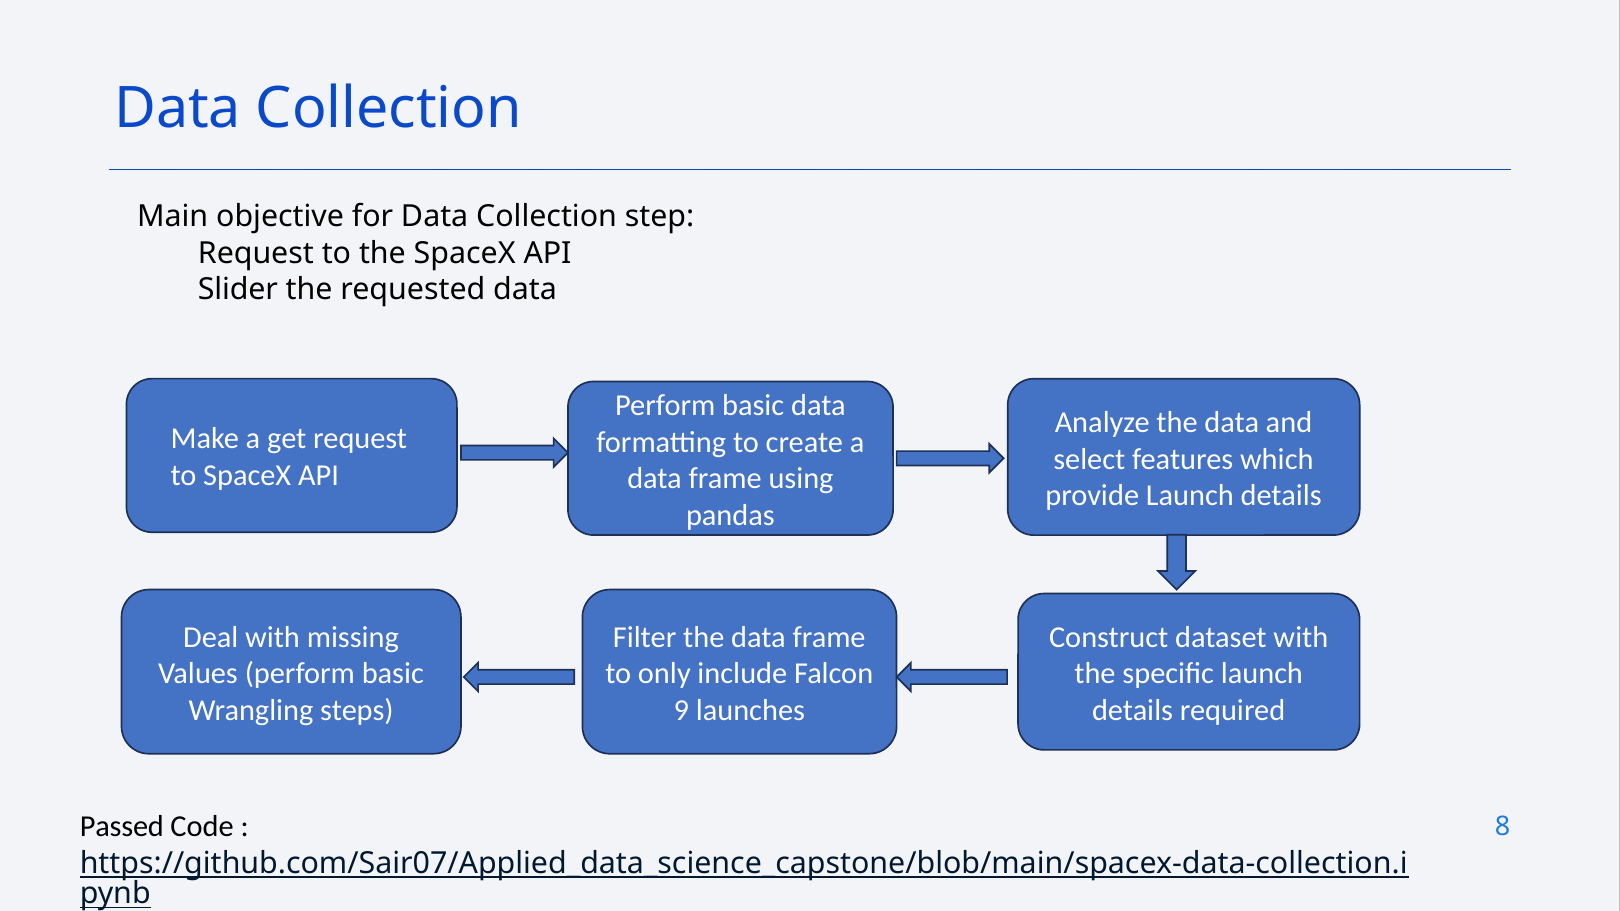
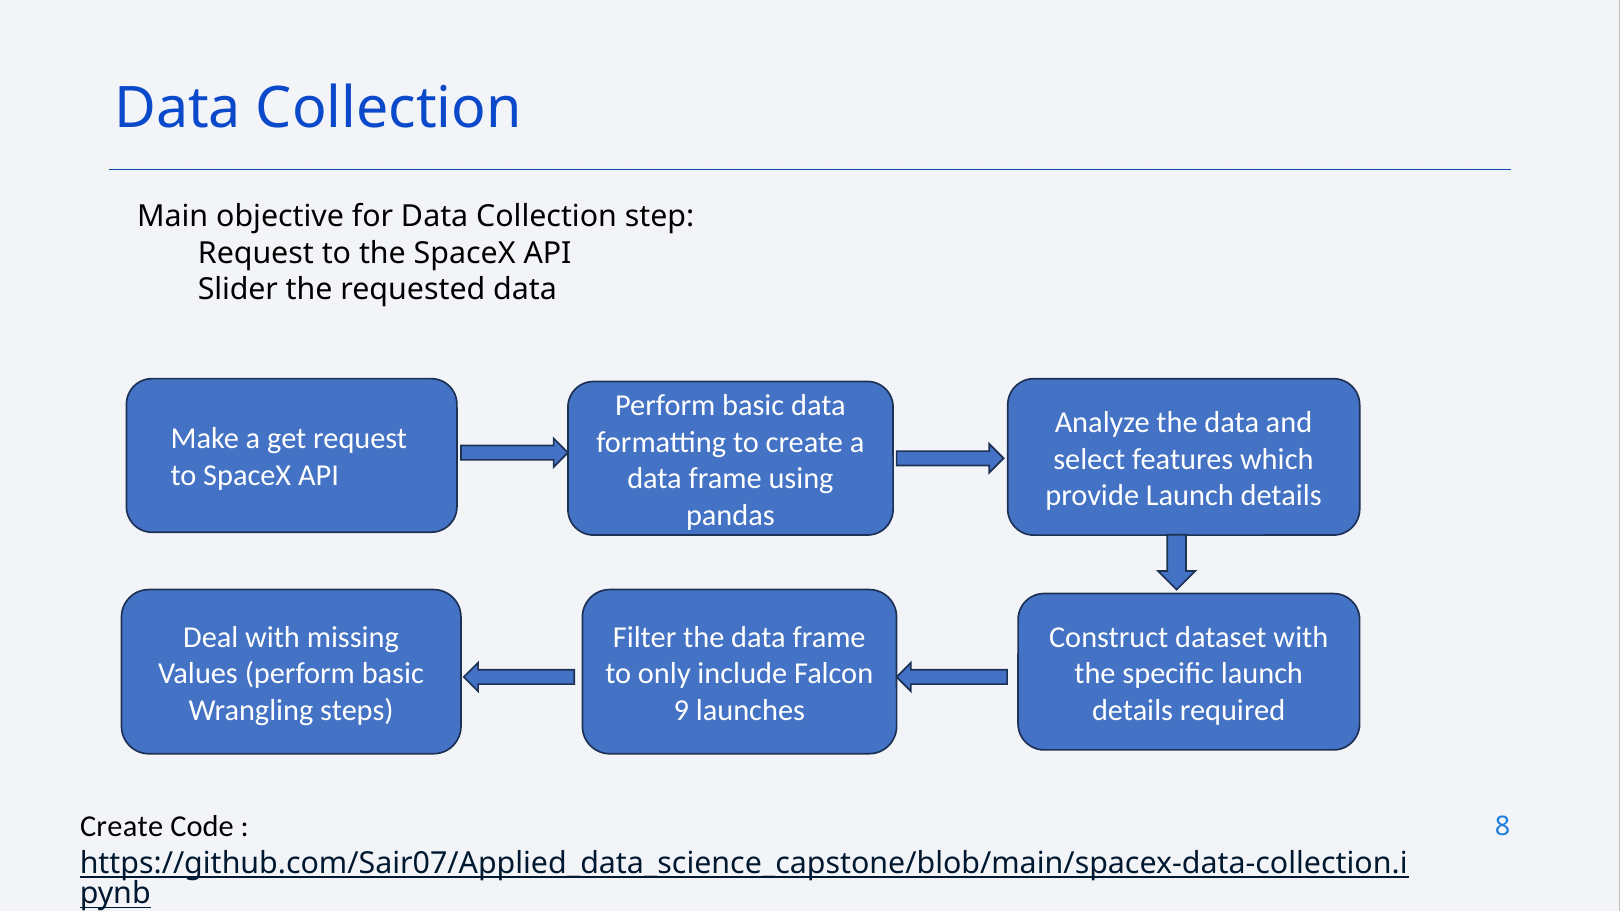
Passed: Passed -> Create (122, 827)
